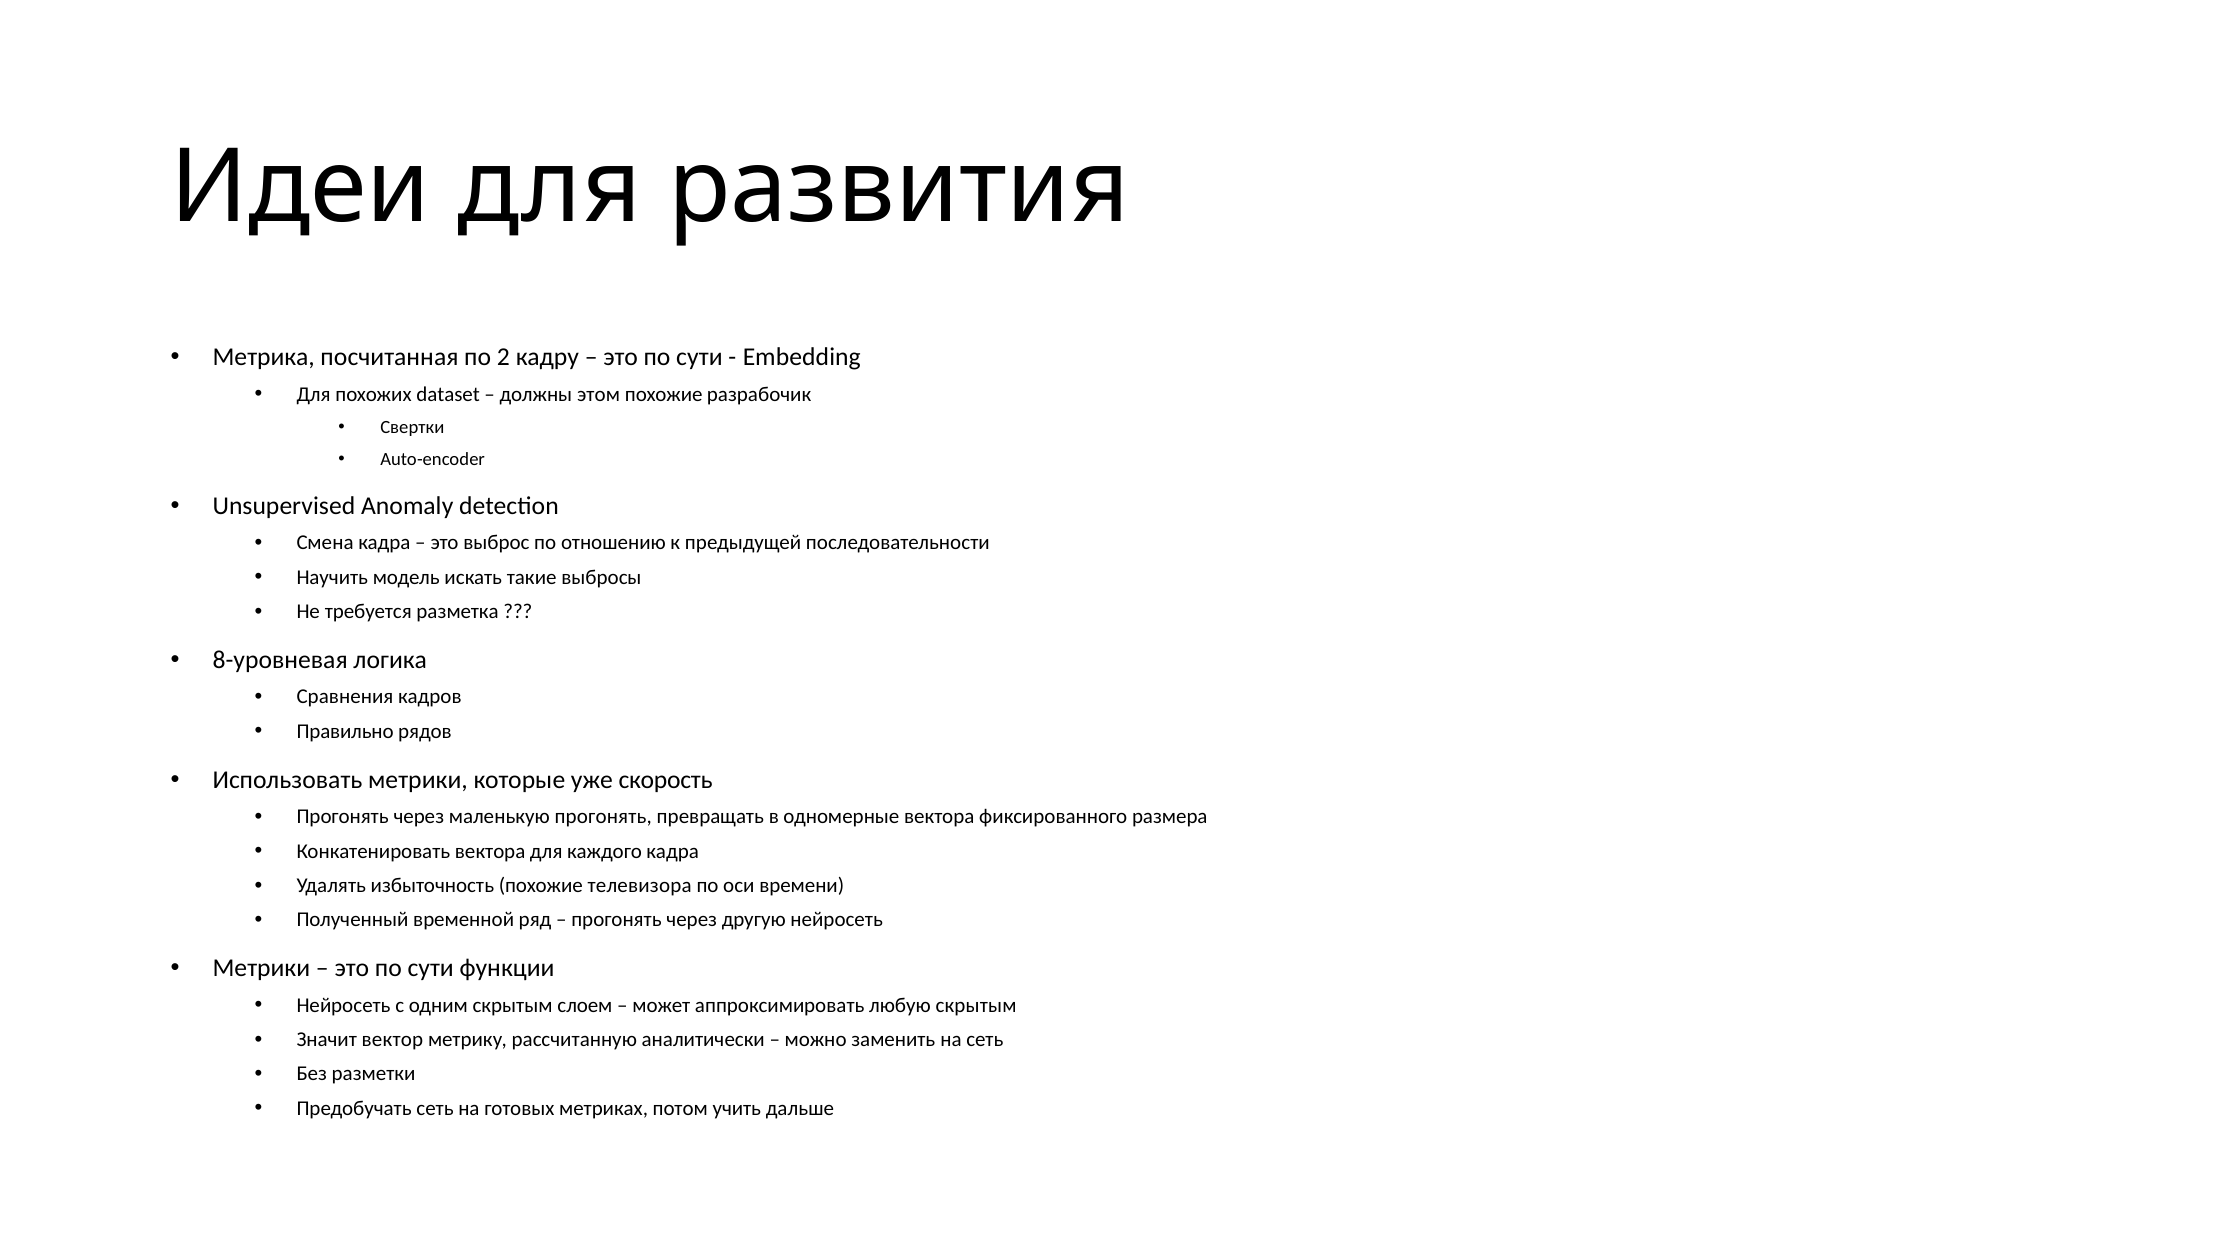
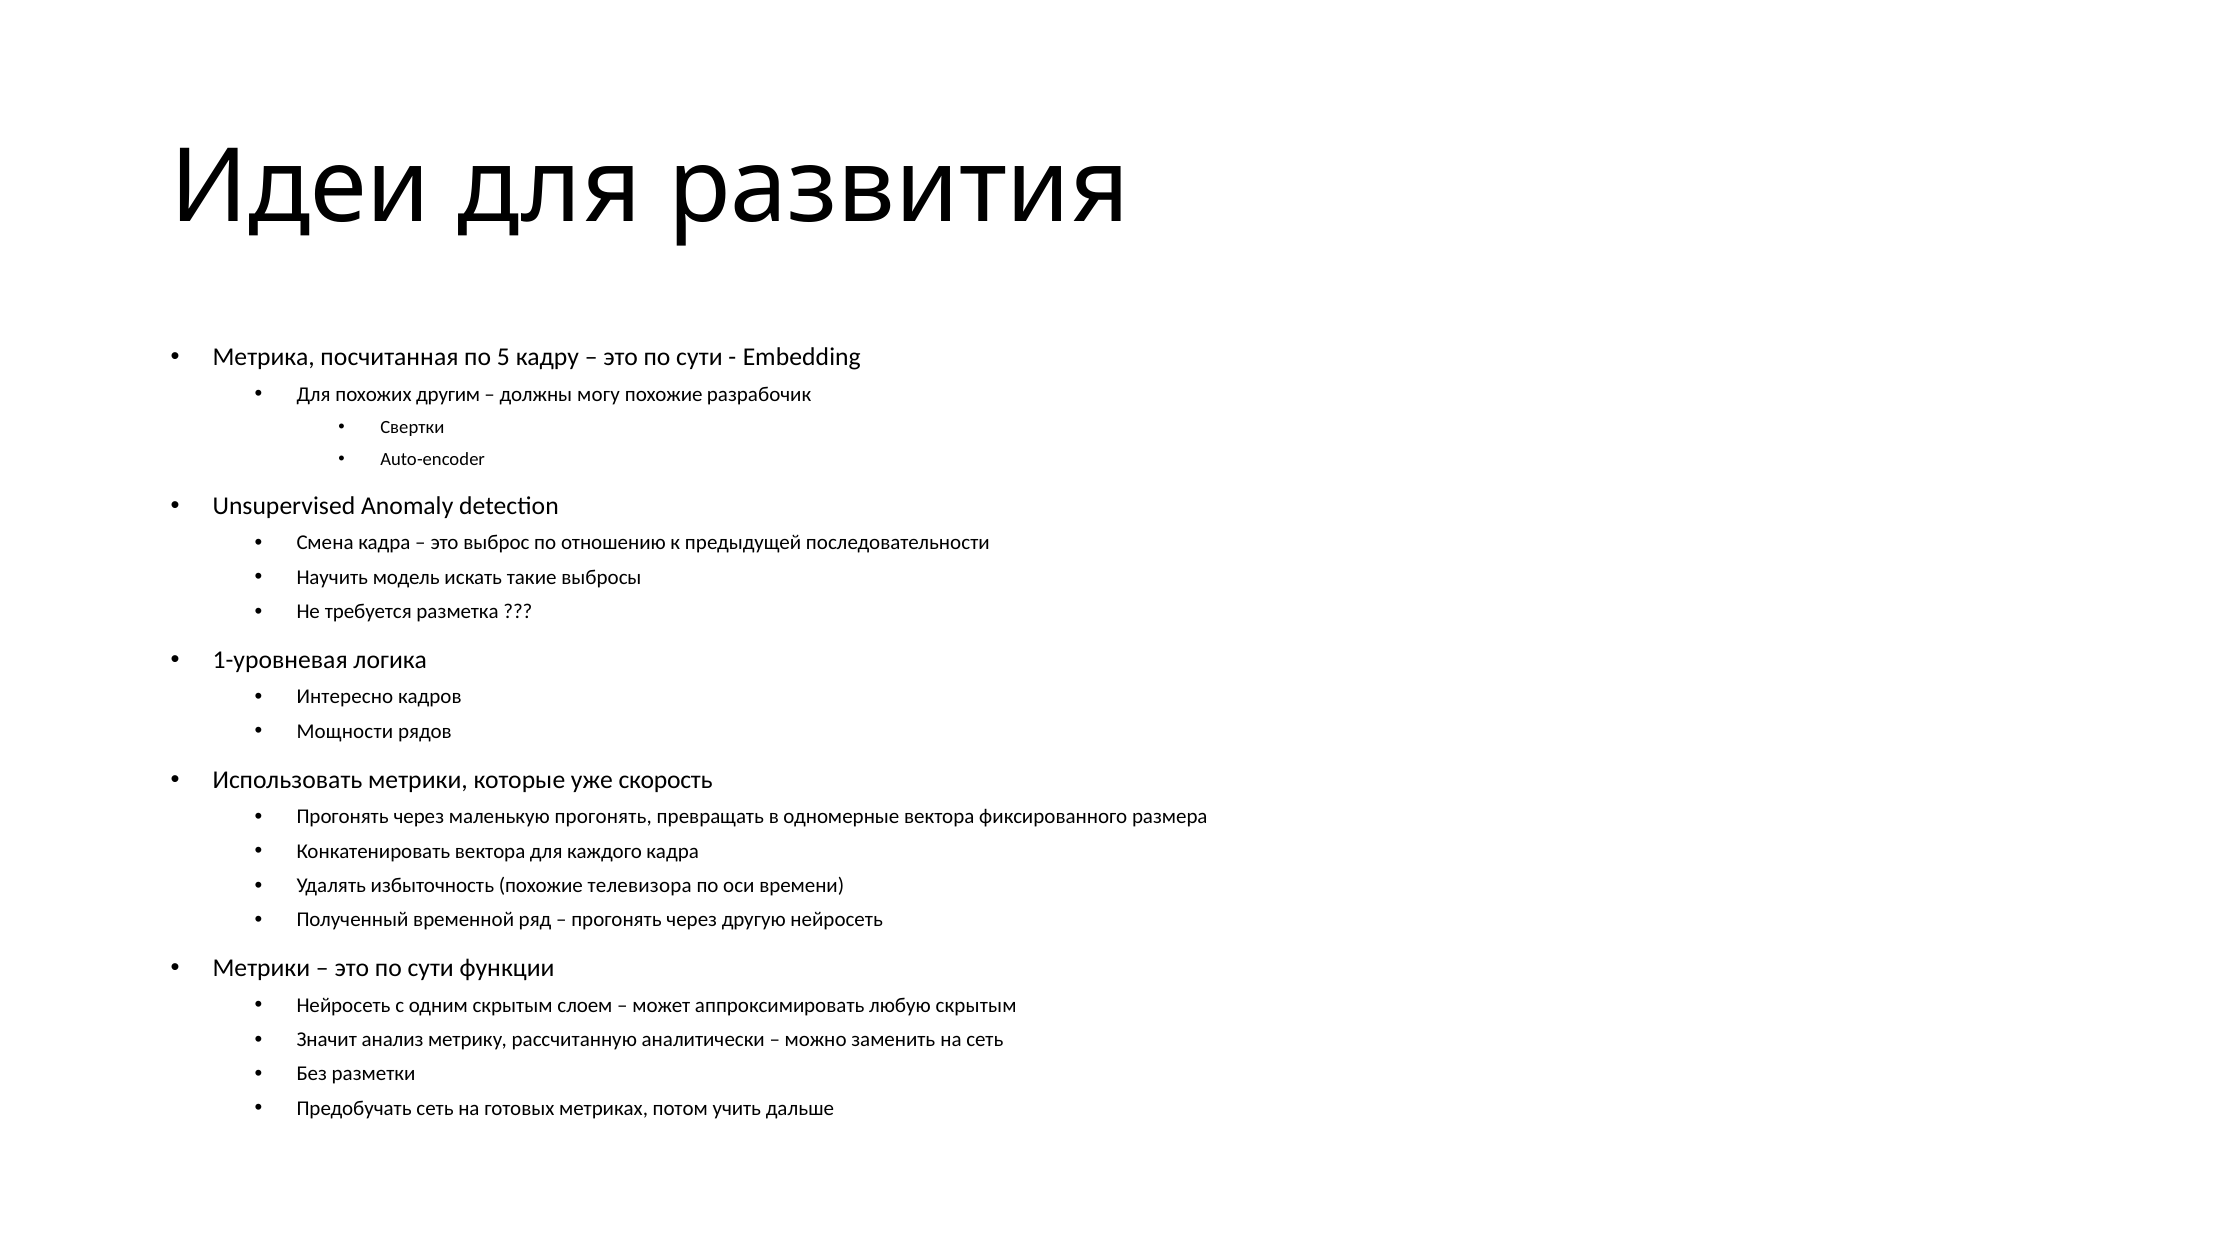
2: 2 -> 5 (503, 357)
dataset: dataset -> другим (448, 394)
этом: этом -> могу (598, 394)
8-уровневая: 8-уровневая -> 1-уровневая (280, 660)
Сравнения: Сравнения -> Интересно (345, 697)
Правильно: Правильно -> Мощности (345, 731)
вектор: вектор -> анализ (393, 1040)
